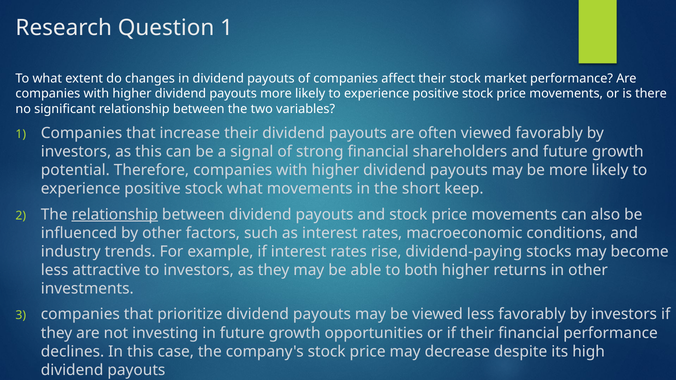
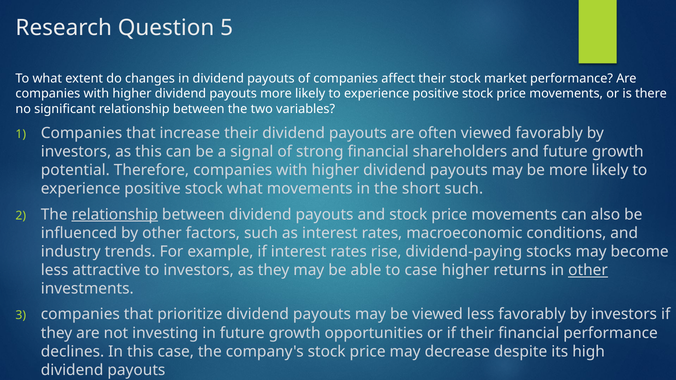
Question 1: 1 -> 5 (227, 28)
short keep: keep -> such (464, 189)
to both: both -> case (421, 270)
other underline: none -> present (588, 270)
